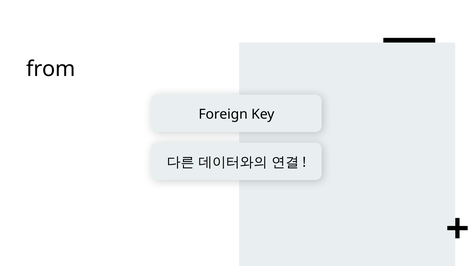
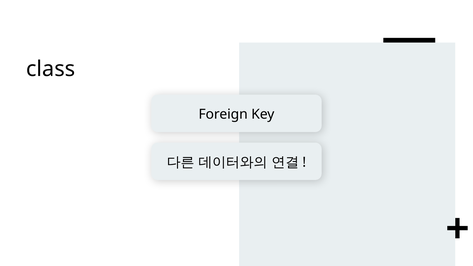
from: from -> class (51, 69)
